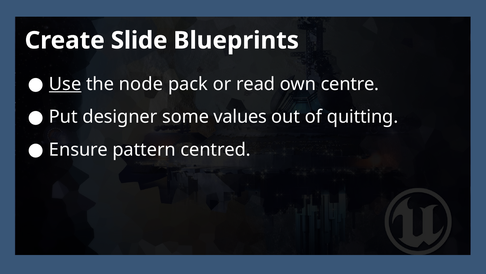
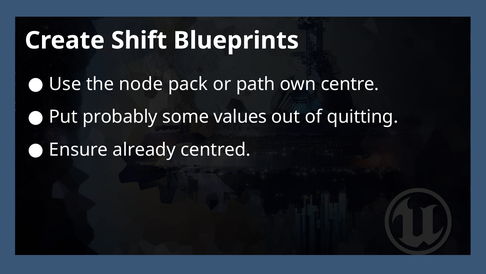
Slide: Slide -> Shift (139, 40)
Use underline: present -> none (65, 84)
read: read -> path (256, 84)
designer: designer -> probably (120, 117)
pattern: pattern -> already (144, 149)
